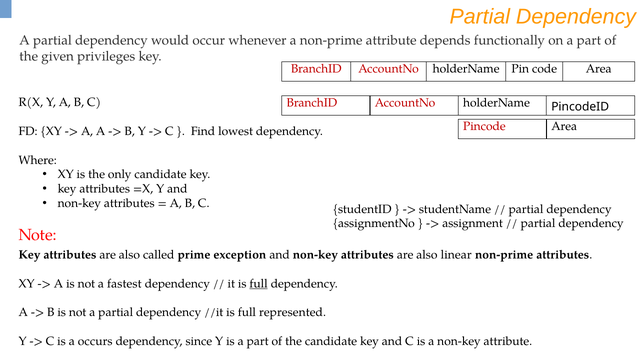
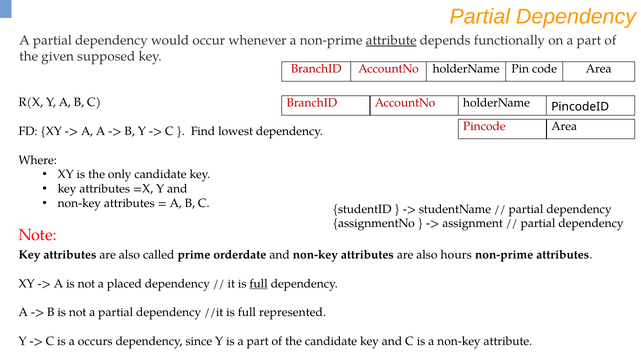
attribute underline: none -> present (391, 40)
privileges: privileges -> supposed (106, 56)
exception: exception -> orderdate (240, 254)
linear: linear -> hours (456, 254)
fastest: fastest -> placed (124, 283)
